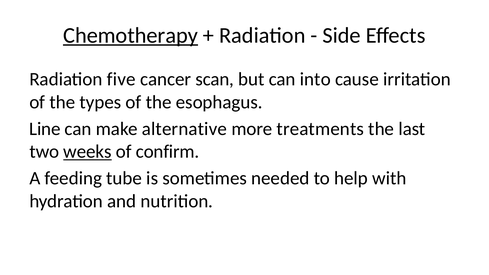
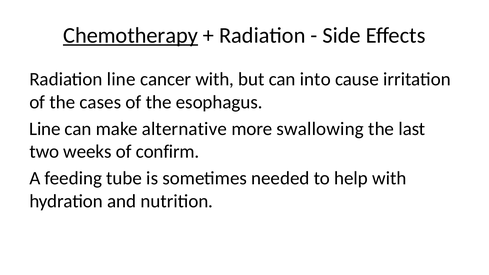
Radiation five: five -> line (121, 79)
cancer scan: scan -> with (215, 79)
types: types -> cases (100, 102)
treatments: treatments -> swallowing (320, 129)
weeks underline: present -> none (87, 152)
